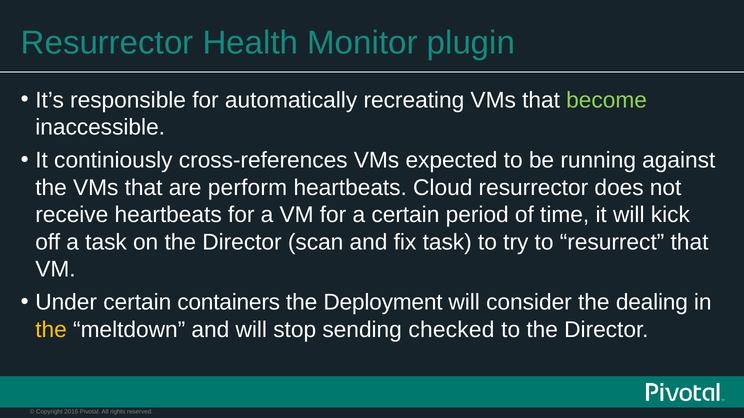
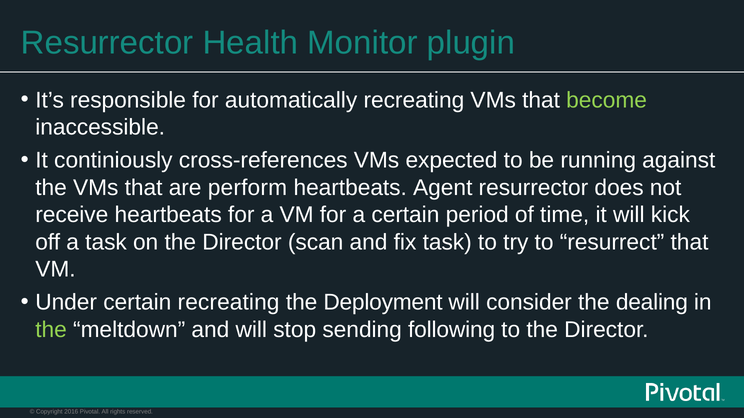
Cloud: Cloud -> Agent (443, 188)
certain containers: containers -> recreating (229, 303)
the colour: yellow -> light green (51, 330)
checked: checked -> following (452, 330)
